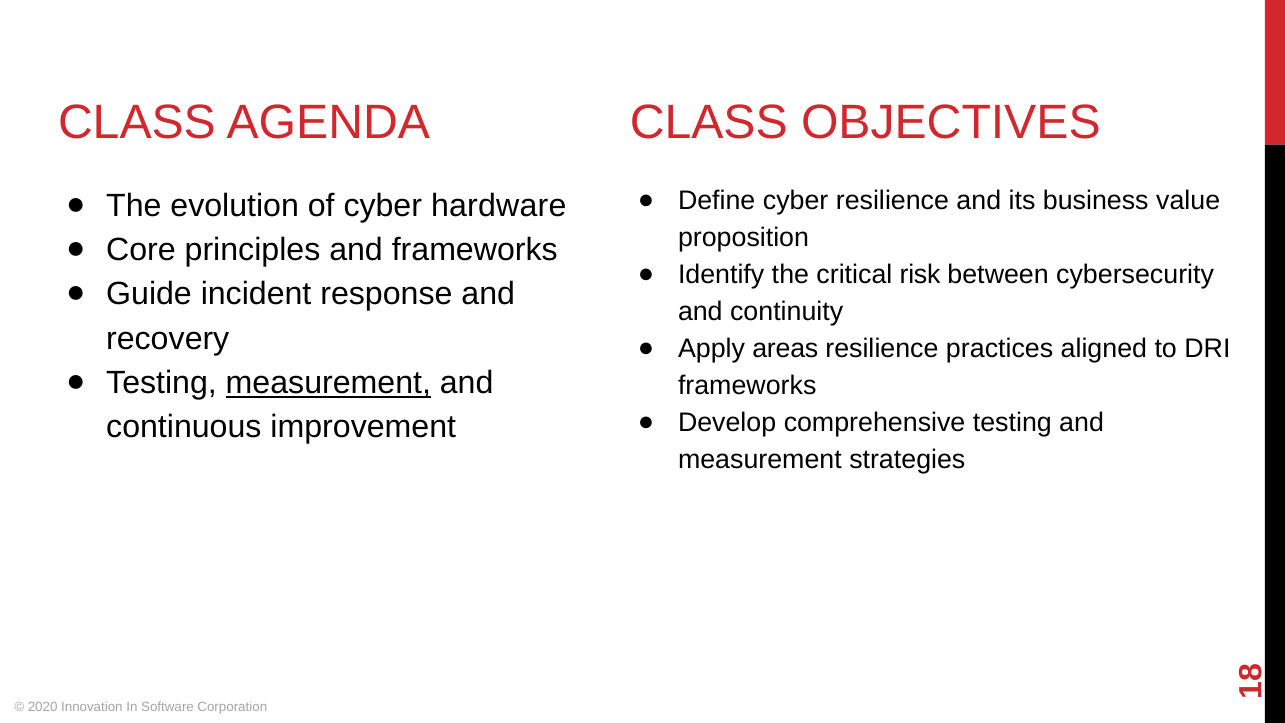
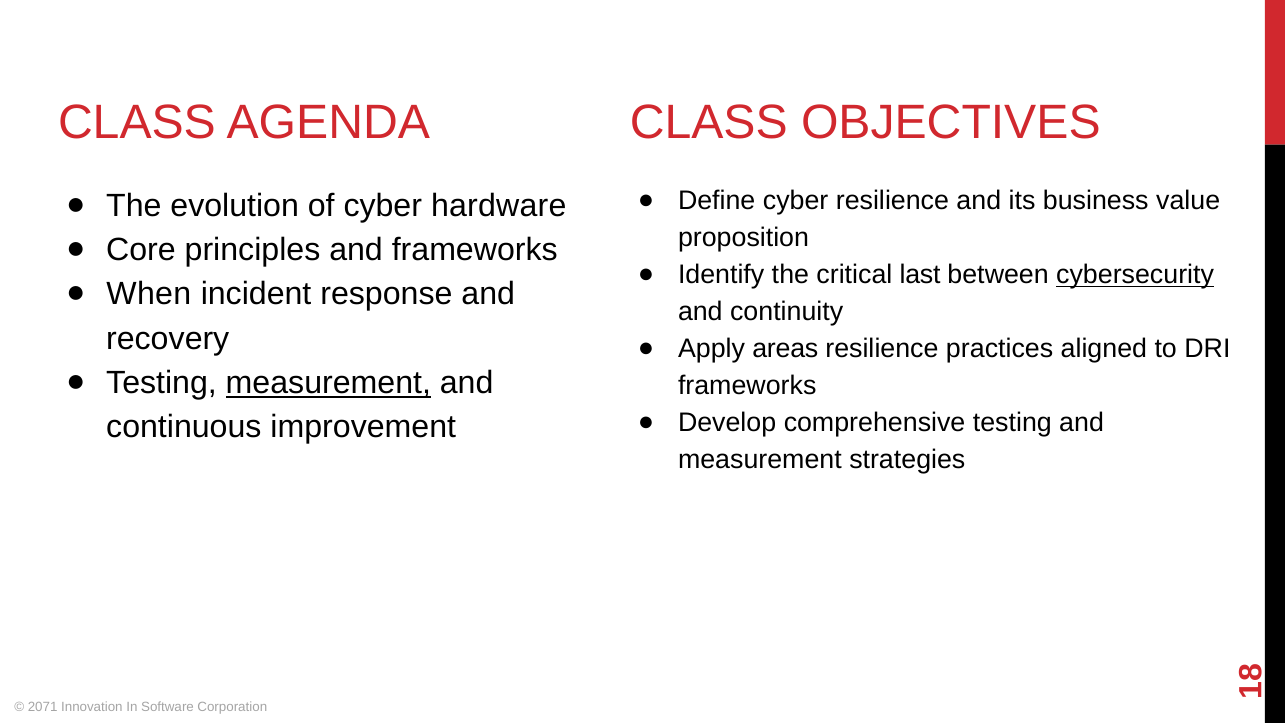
risk: risk -> last (920, 275)
cybersecurity underline: none -> present (1135, 275)
Guide: Guide -> When (149, 294)
2020: 2020 -> 2071 (43, 707)
